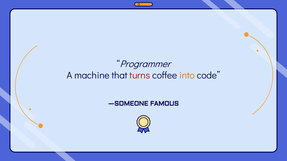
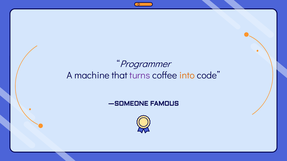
turns colour: red -> purple (140, 76)
